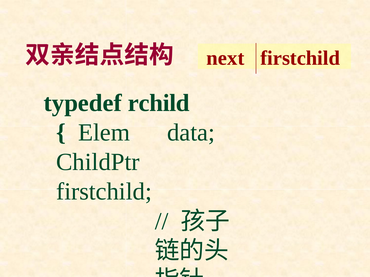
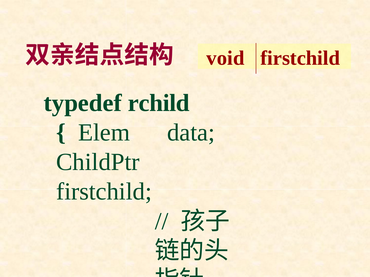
next: next -> void (225, 58)
